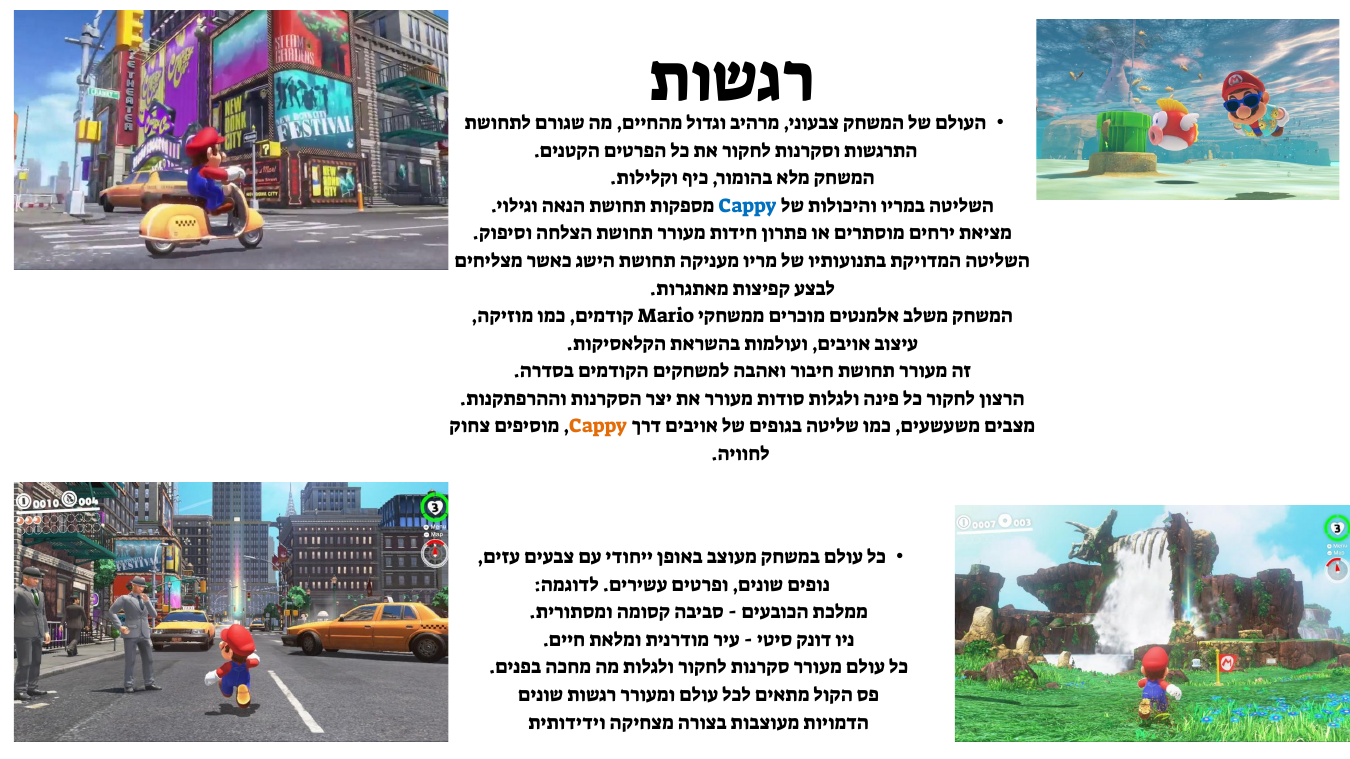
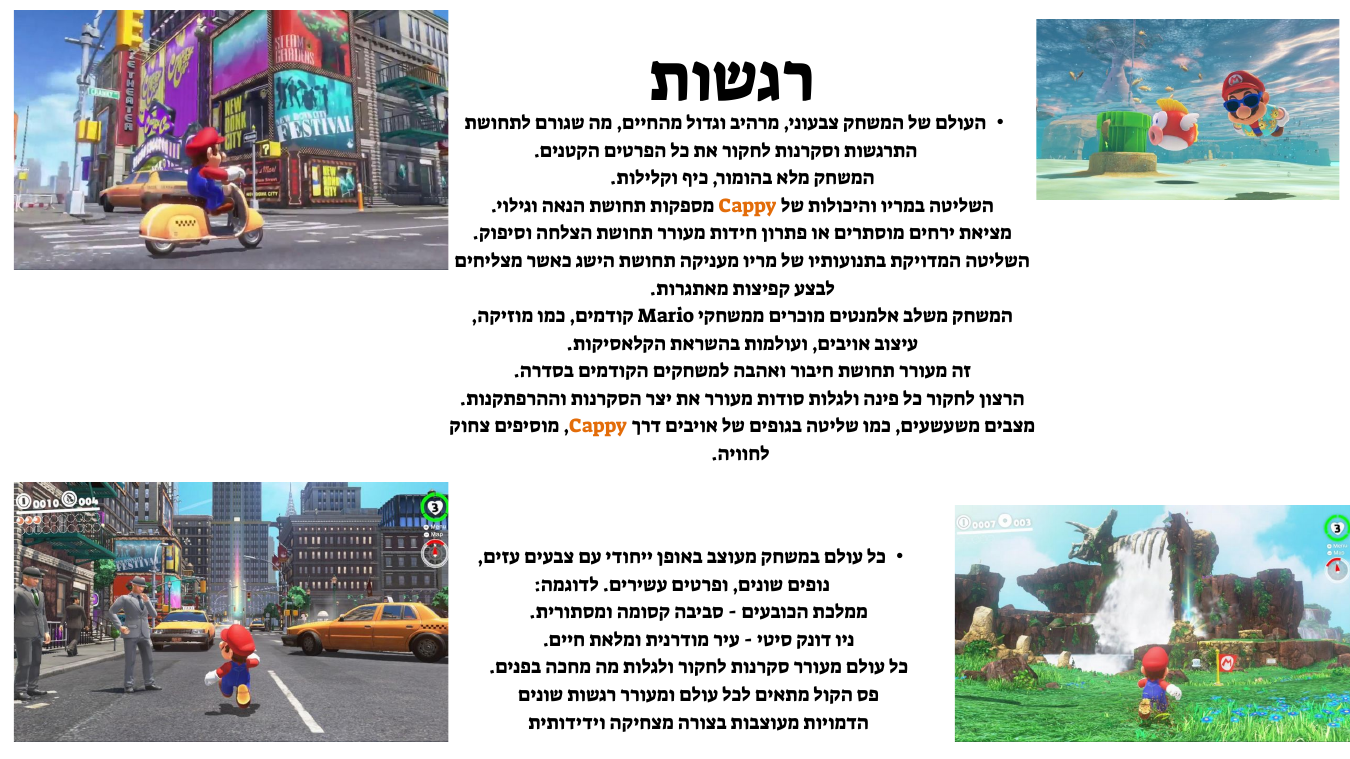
Cappy colour: blue -> orange (748, 206)
